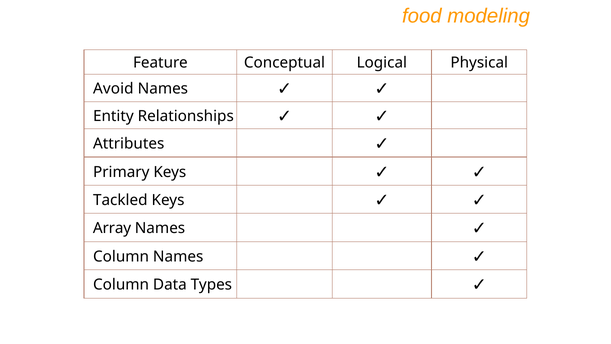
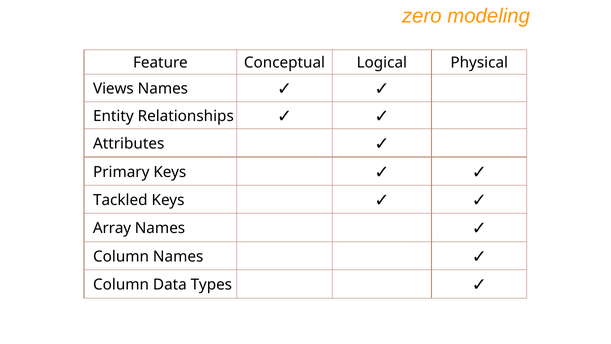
food: food -> zero (422, 16)
Avoid: Avoid -> Views (113, 89)
